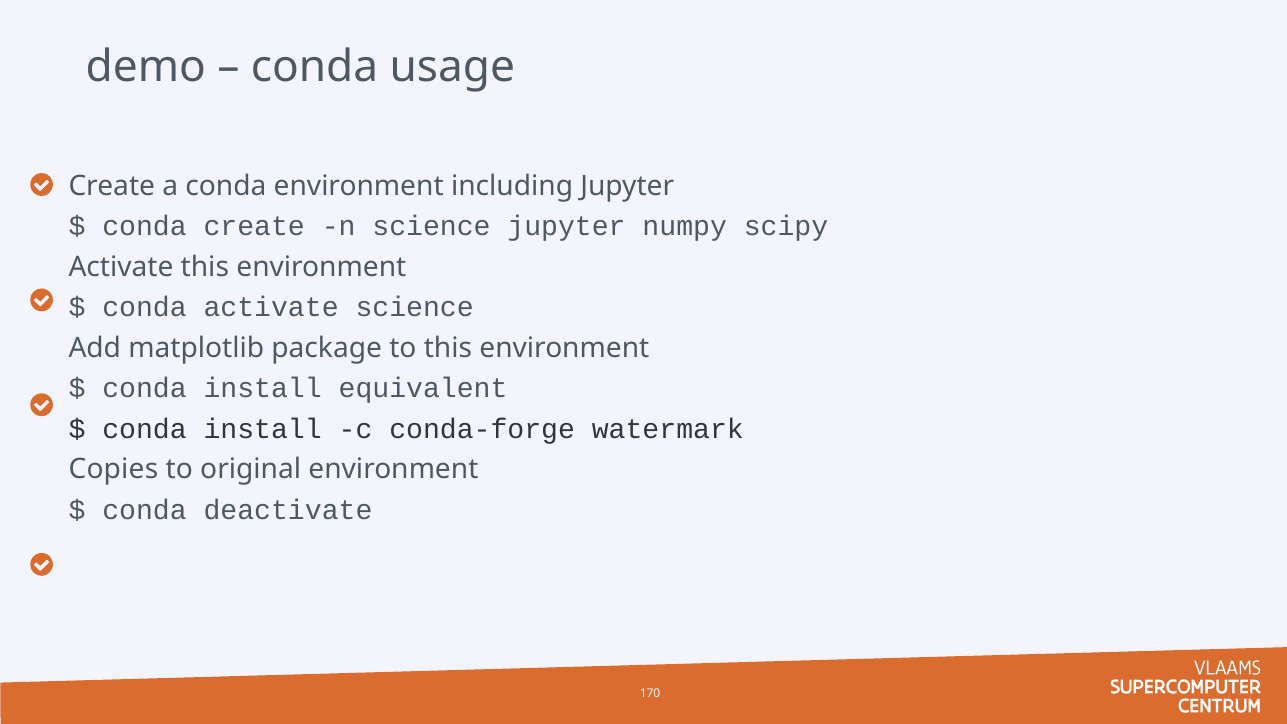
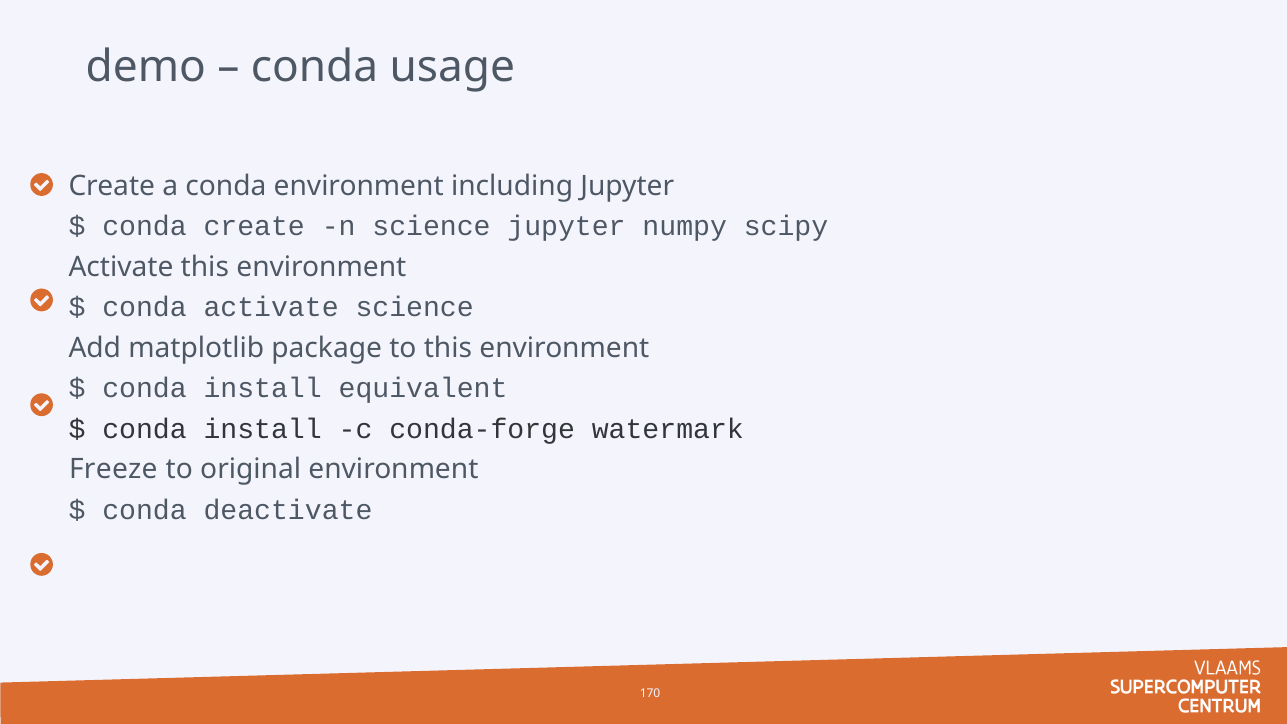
Copies: Copies -> Freeze (113, 469)
